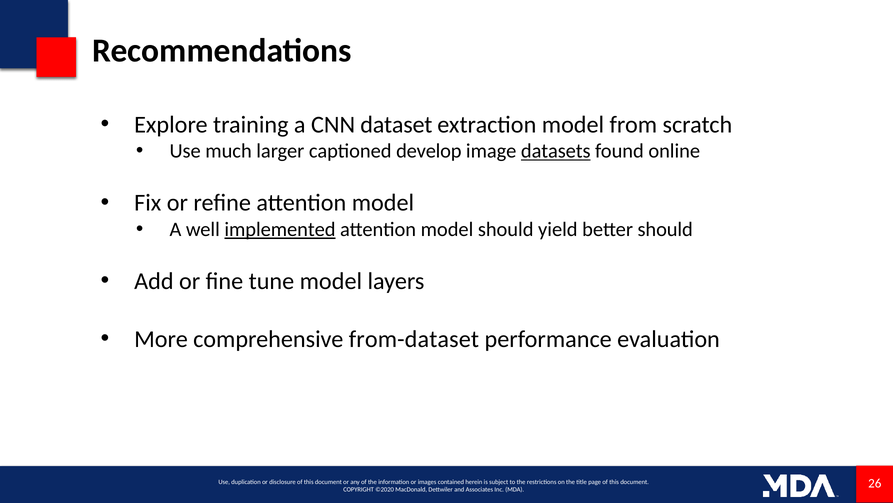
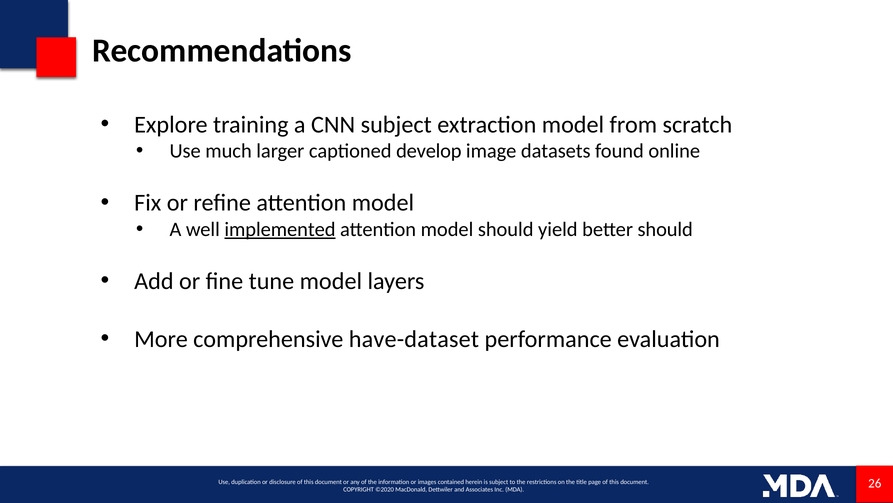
CNN dataset: dataset -> subject (396, 124)
datasets underline: present -> none (556, 151)
from-dataset: from-dataset -> have-dataset (414, 339)
